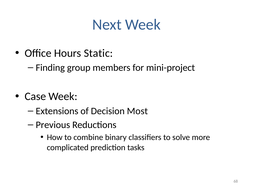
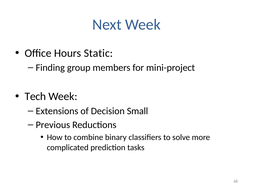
Case: Case -> Tech (35, 96)
Most: Most -> Small (137, 111)
